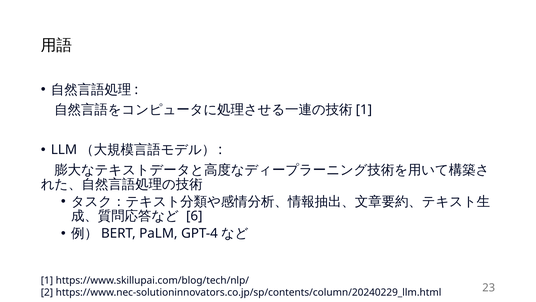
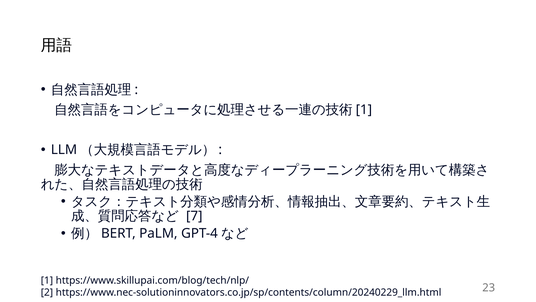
6: 6 -> 7 (194, 216)
